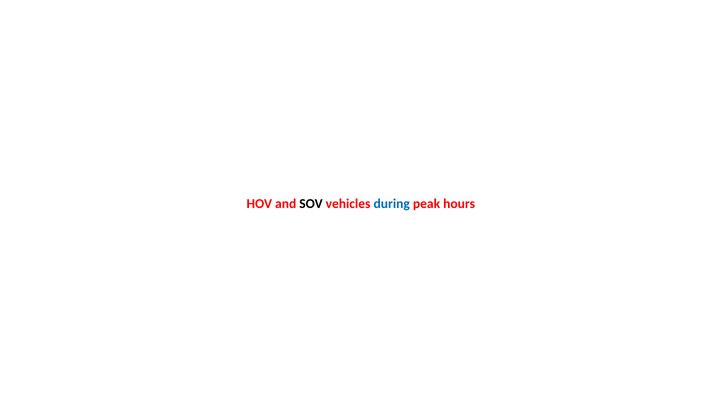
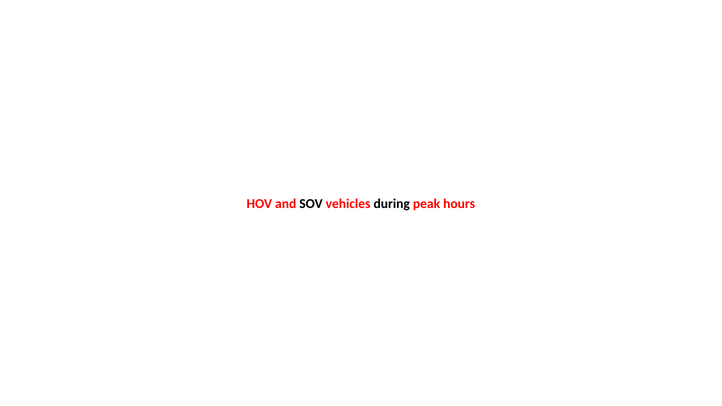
during colour: blue -> black (392, 204)
